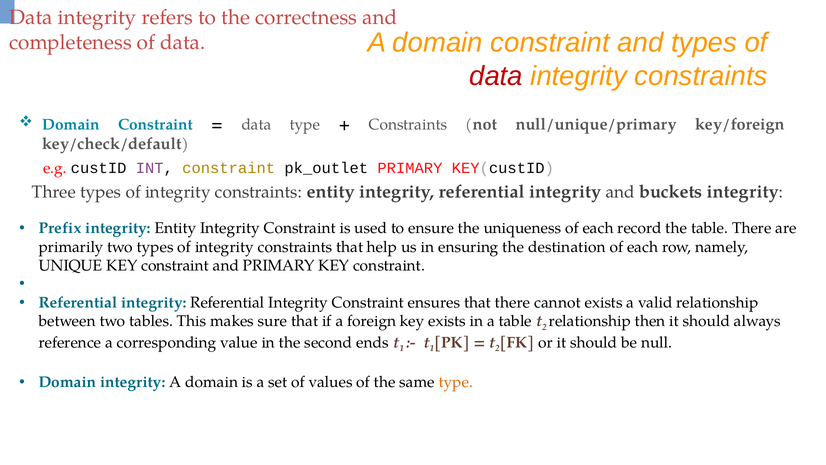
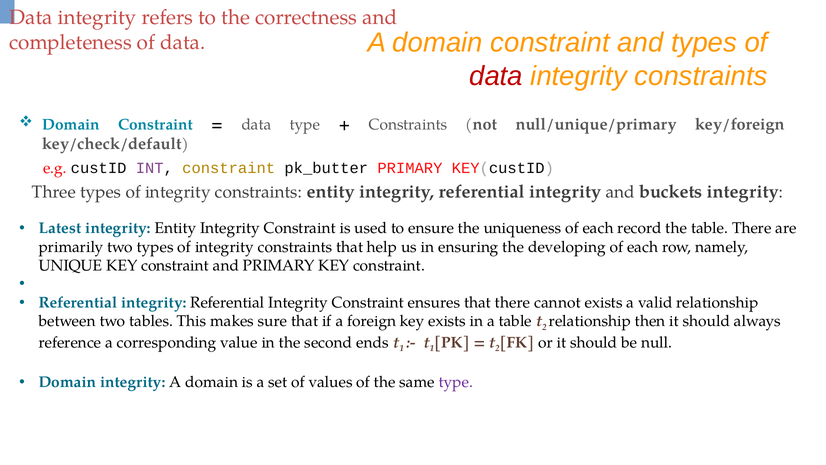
pk_outlet: pk_outlet -> pk_butter (326, 168)
Prefix: Prefix -> Latest (60, 228)
destination: destination -> developing (567, 247)
type colour: orange -> purple (456, 382)
